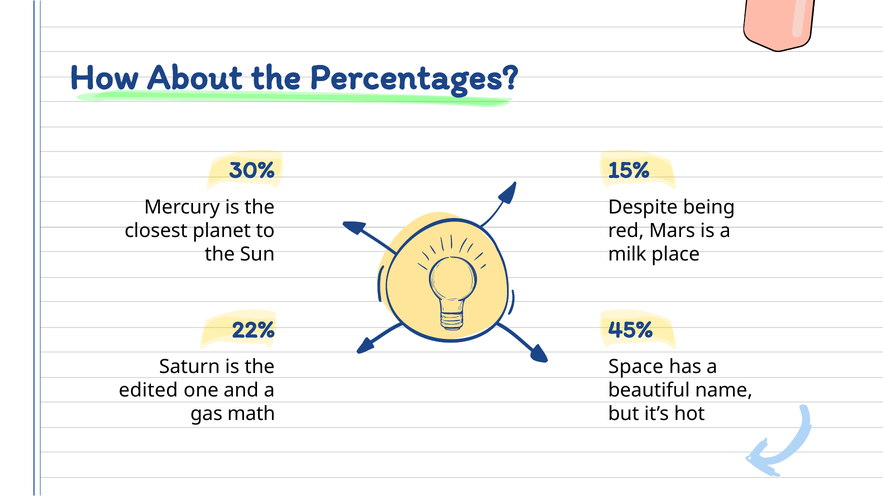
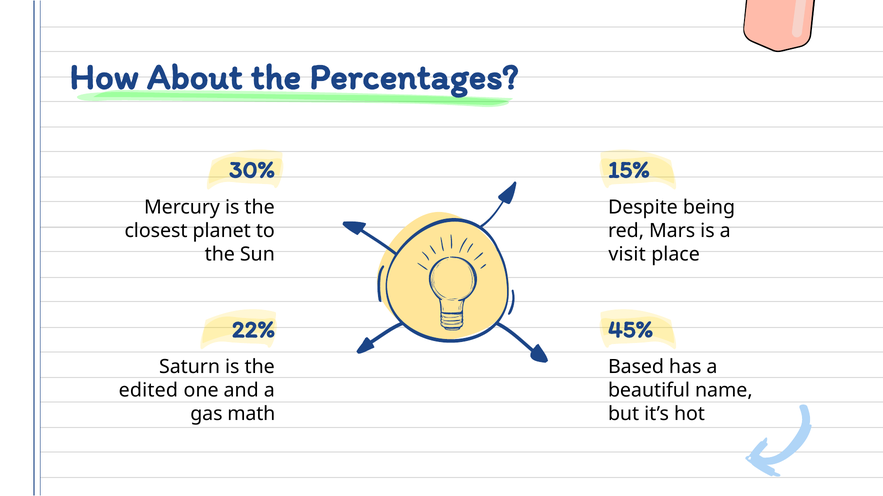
milk: milk -> visit (627, 255)
Space: Space -> Based (636, 367)
